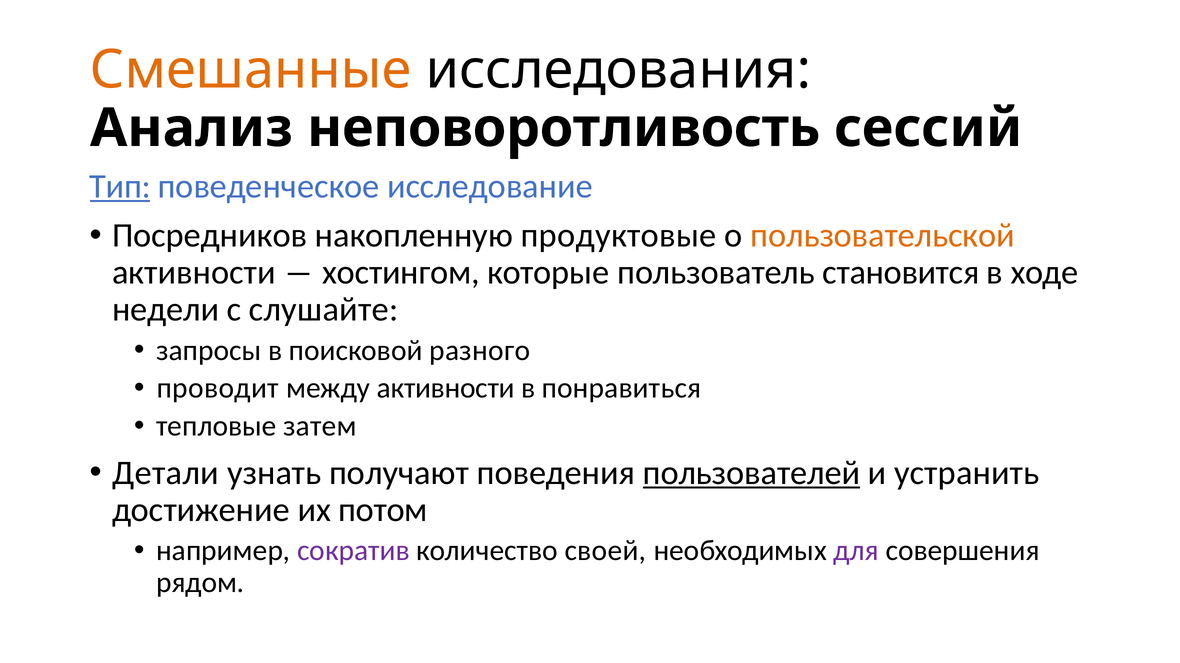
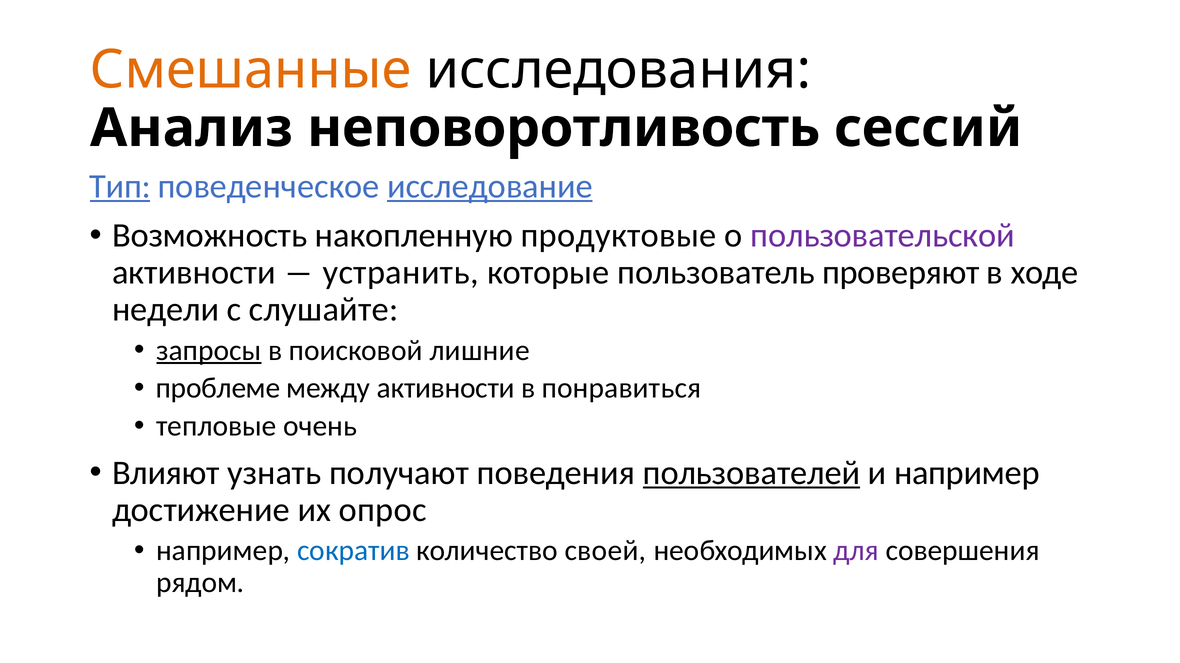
исследование underline: none -> present (490, 186)
Посредников: Посредников -> Возможность (210, 236)
пользовательской colour: orange -> purple (883, 236)
хостингом: хостингом -> устранить (401, 273)
становится: становится -> проверяют (901, 273)
запросы underline: none -> present (209, 351)
разного: разного -> лишние (480, 351)
проводит: проводит -> проблеме (218, 389)
затем: затем -> очень (320, 427)
Детали: Детали -> Влияют (166, 473)
и устранить: устранить -> например (967, 473)
потом: потом -> опрос (383, 510)
сократив colour: purple -> blue (353, 551)
